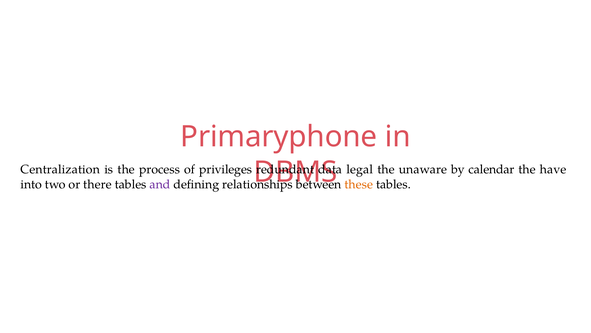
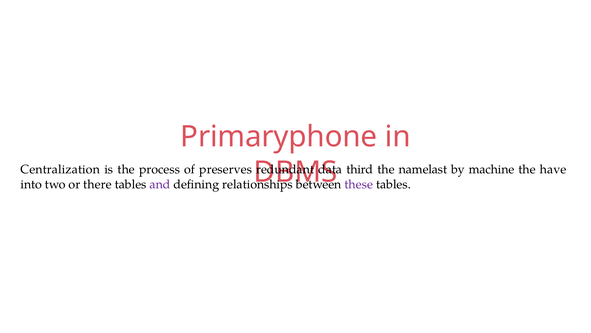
privileges: privileges -> preserves (226, 169)
legal: legal -> third (360, 169)
unaware: unaware -> namelast (423, 169)
calendar: calendar -> machine (492, 169)
these colour: orange -> purple (359, 184)
